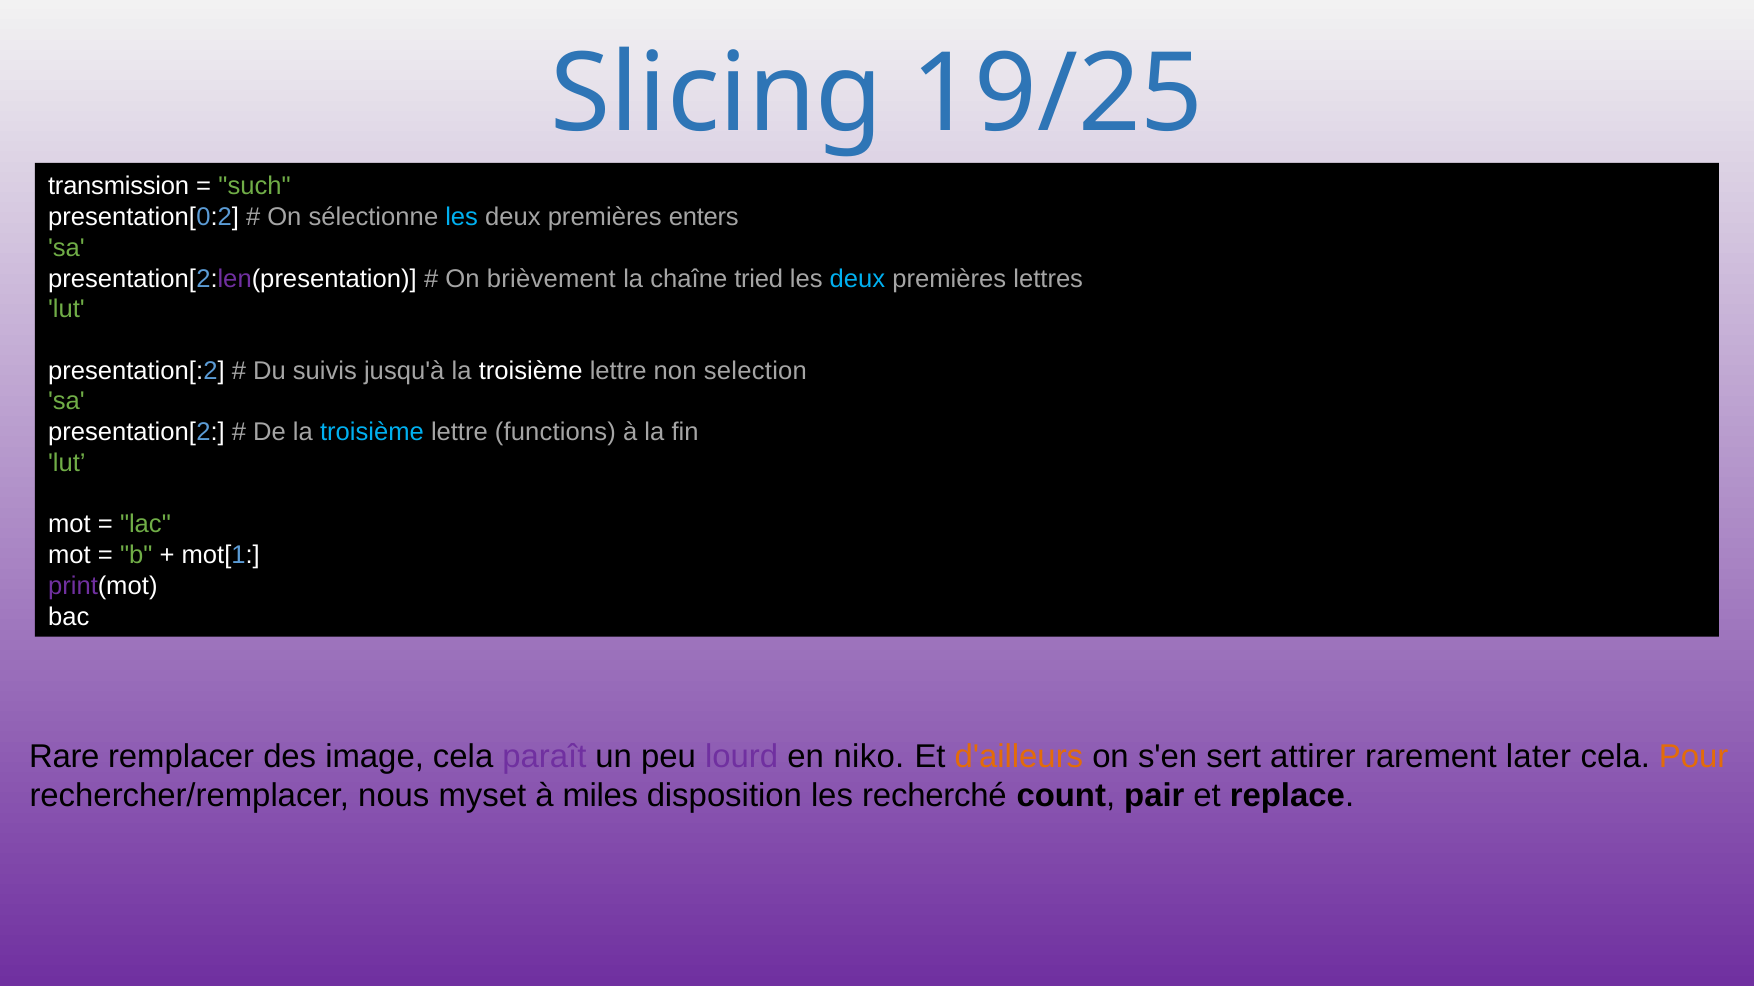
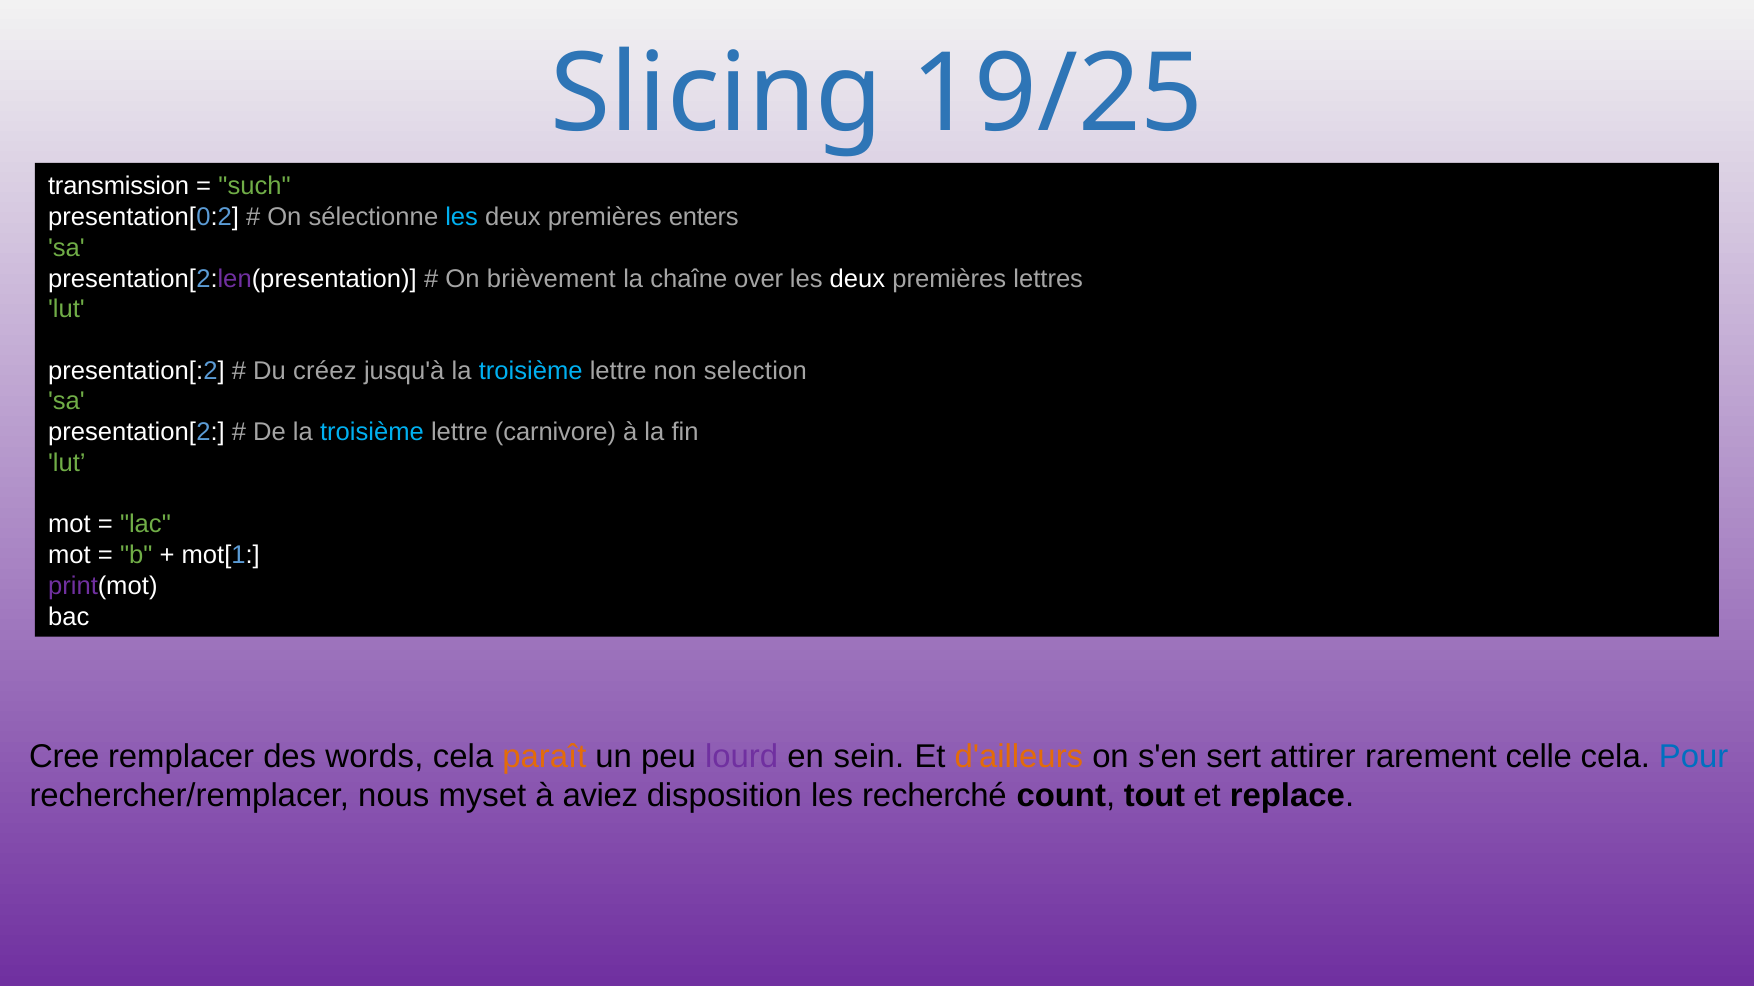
tried: tried -> over (759, 279)
deux colour: light blue -> white (857, 279)
suivis: suivis -> créez (325, 371)
troisième colour: white -> light blue (531, 371)
functions: functions -> carnivore (556, 432)
Rare: Rare -> Cree (64, 756)
image: image -> words (374, 756)
paraît colour: purple -> orange (544, 756)
niko: niko -> sein (869, 756)
later: later -> celle (1539, 756)
Pour colour: orange -> blue (1694, 756)
miles: miles -> aviez (600, 796)
pair: pair -> tout (1154, 796)
